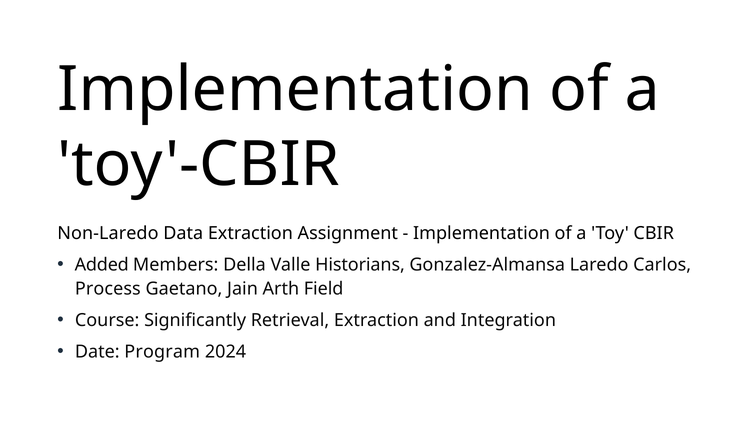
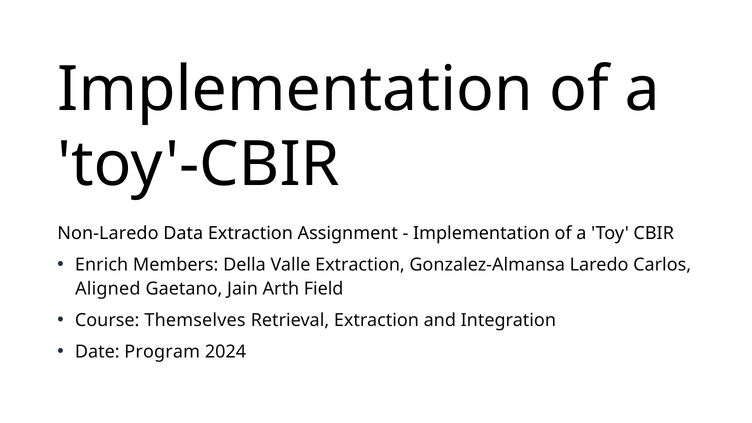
Added: Added -> Enrich (102, 265)
Valle Historians: Historians -> Extraction (360, 265)
Process: Process -> Aligned (108, 289)
Significantly: Significantly -> Themselves (195, 320)
